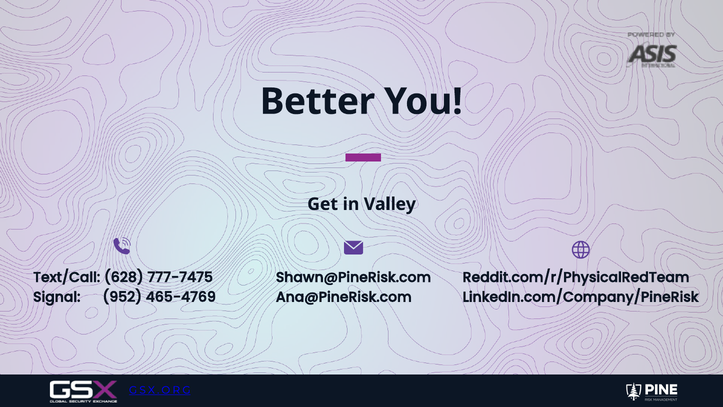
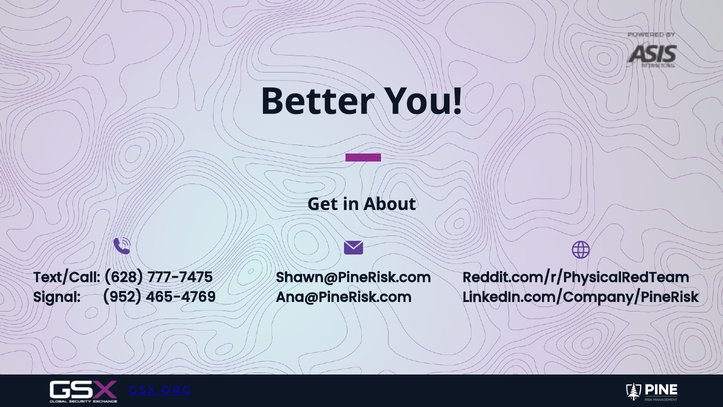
Valley: Valley -> About (390, 204)
